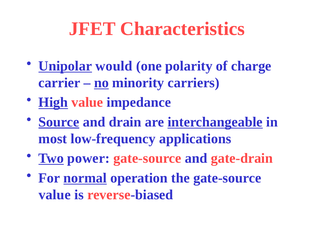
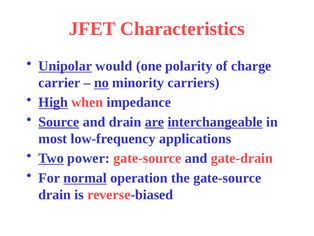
High value: value -> when (87, 102)
are underline: none -> present (154, 122)
value: value -> drain (55, 194)
